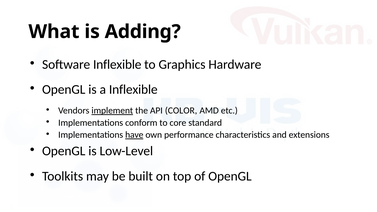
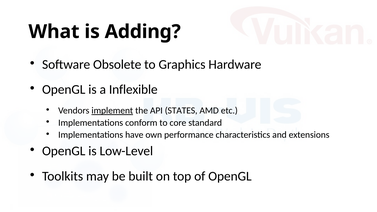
Software Inflexible: Inflexible -> Obsolete (117, 64)
COLOR: COLOR -> STATES (181, 111)
have underline: present -> none (134, 135)
